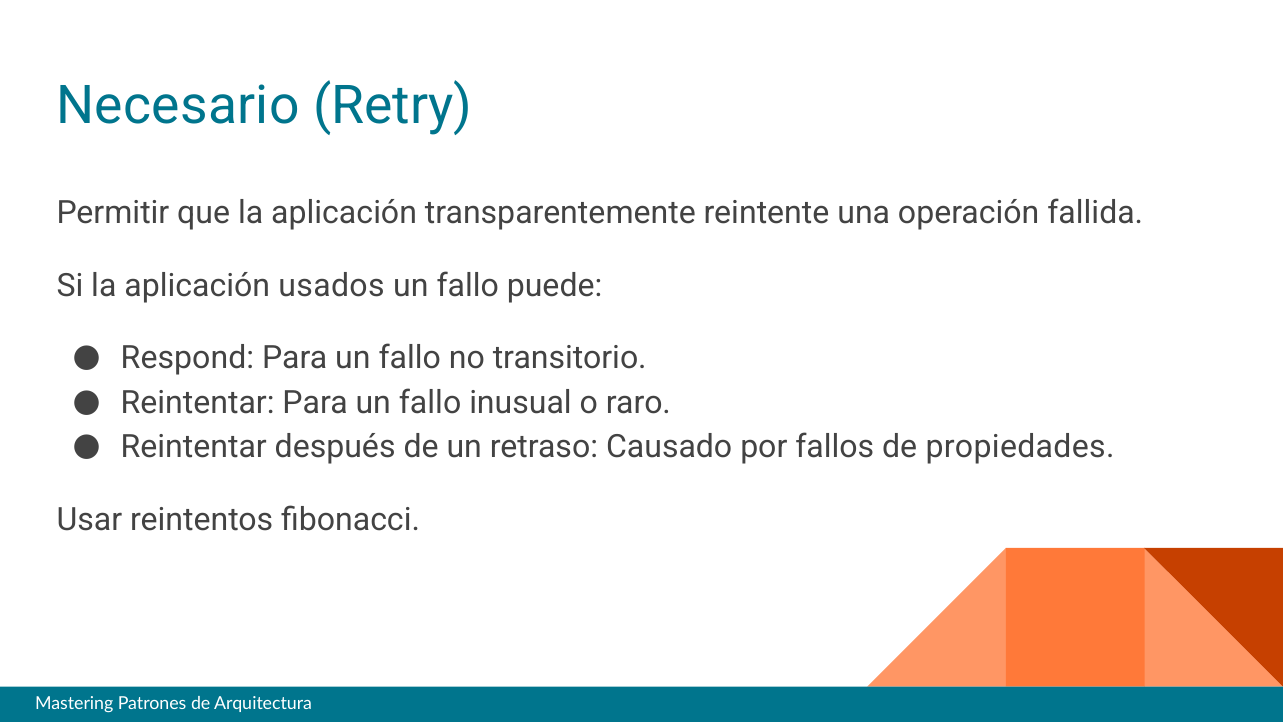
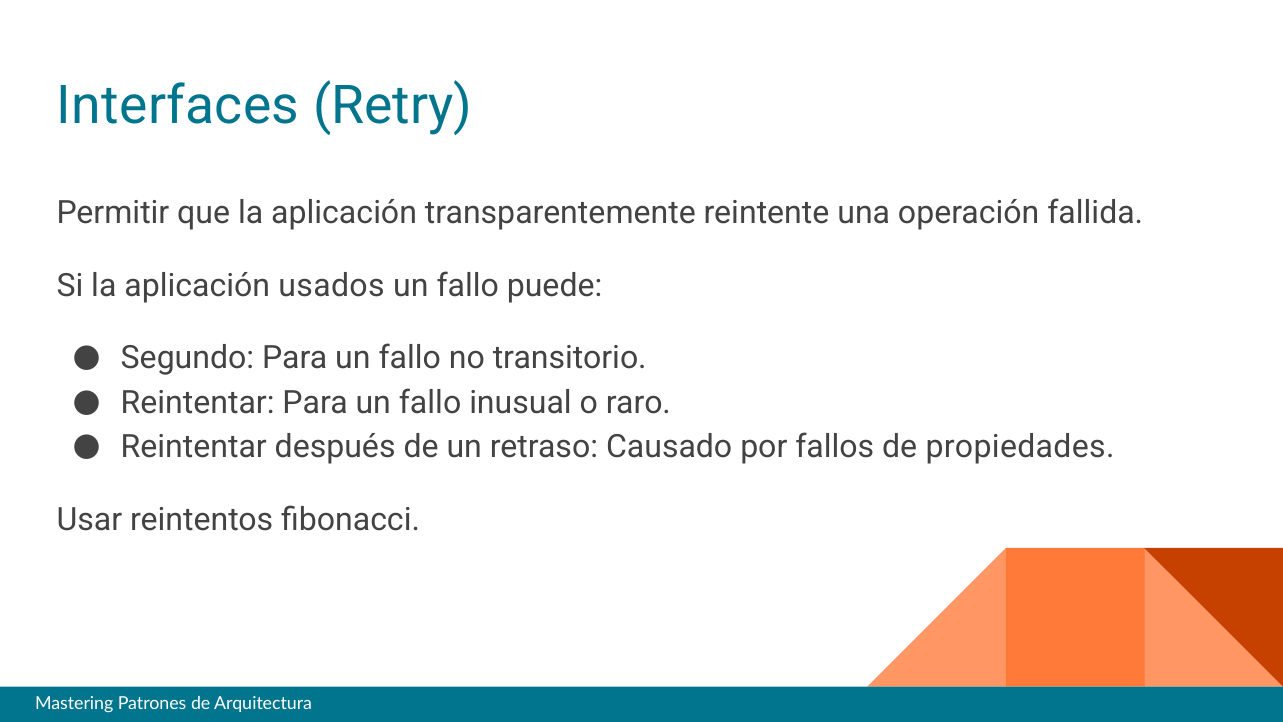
Necesario: Necesario -> Interfaces (178, 106)
Respond: Respond -> Segundo (187, 358)
